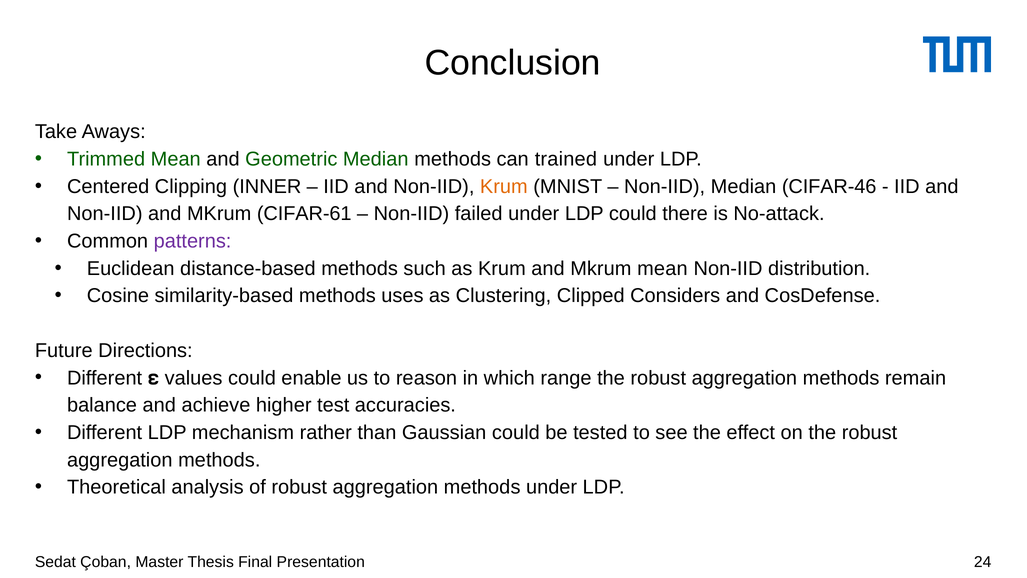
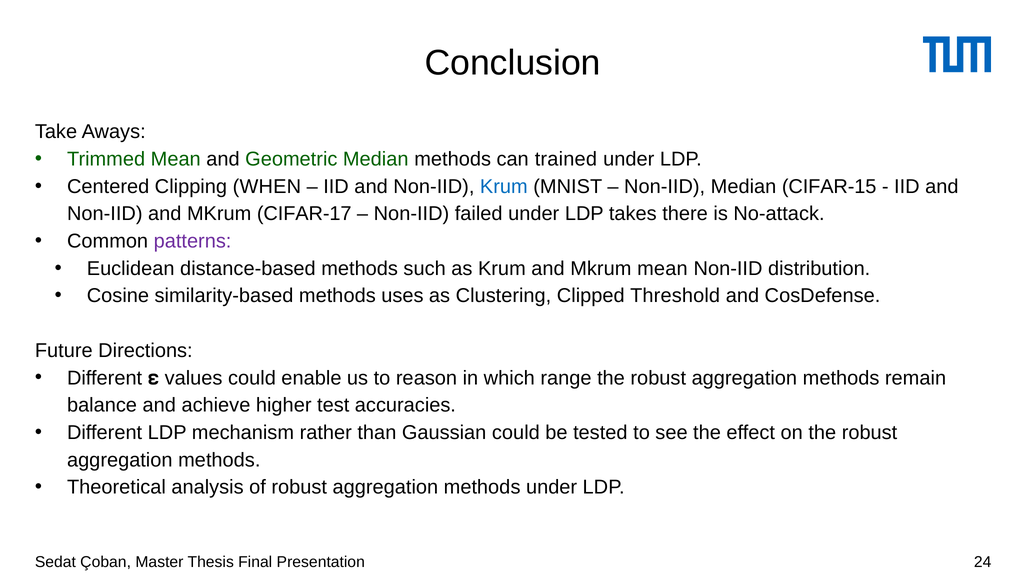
INNER: INNER -> WHEN (267, 186)
Krum colour: orange -> blue (504, 186)
CIFAR-46: CIFAR-46 -> CIFAR-15 (829, 186)
CIFAR-61: CIFAR-61 -> CIFAR-17 (304, 214)
LDP could: could -> takes (633, 214)
Considers: Considers -> Threshold (675, 296)
